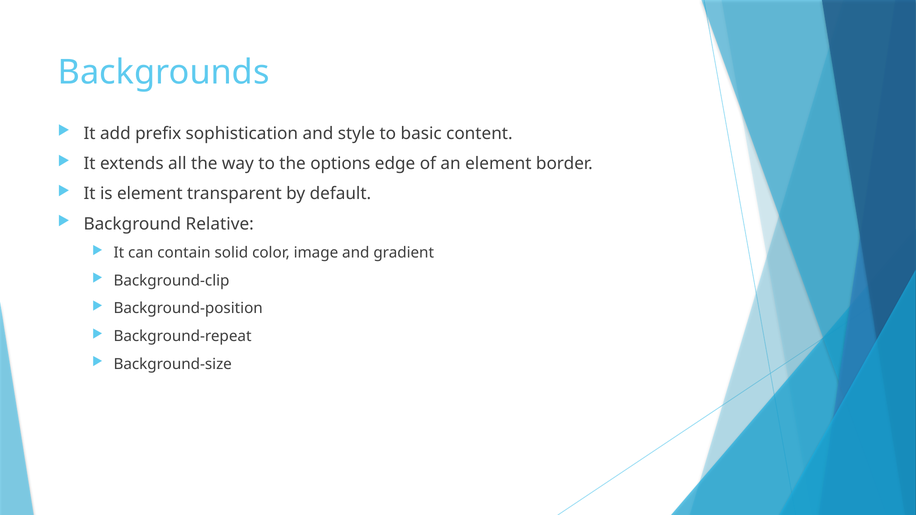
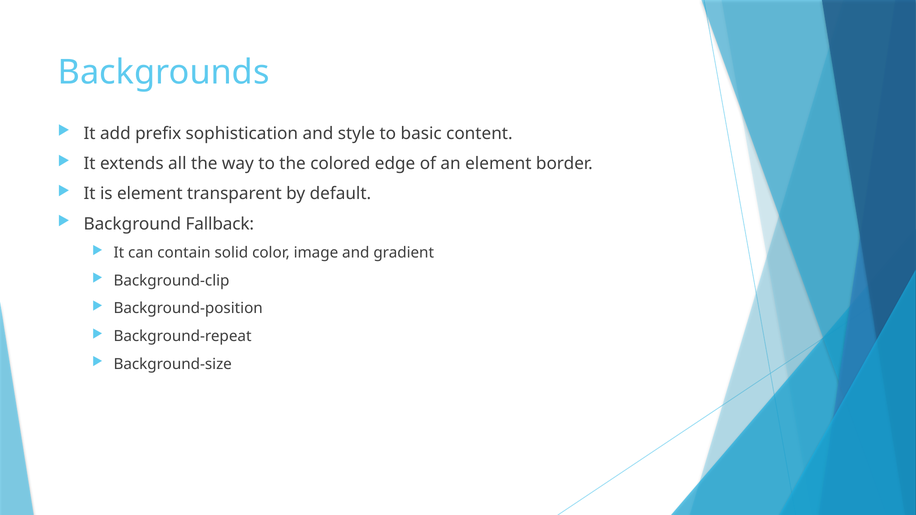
options: options -> colored (340, 164)
Relative: Relative -> Fallback (220, 224)
